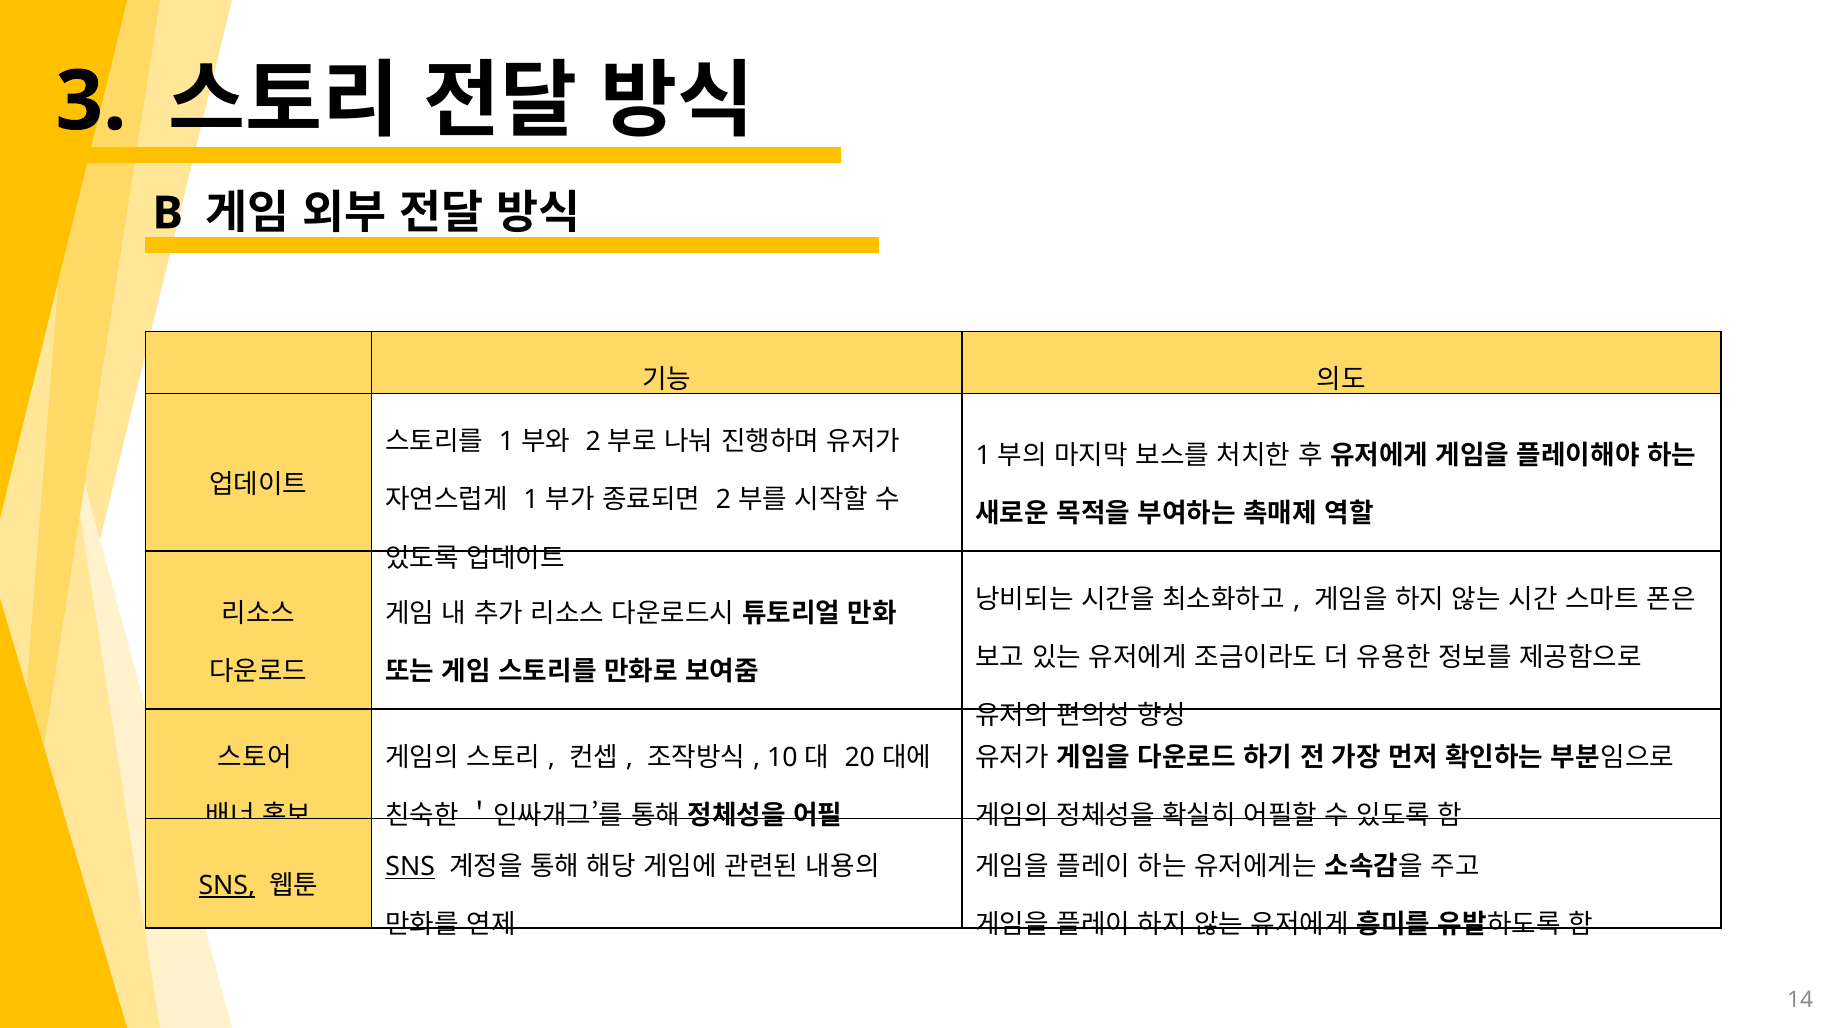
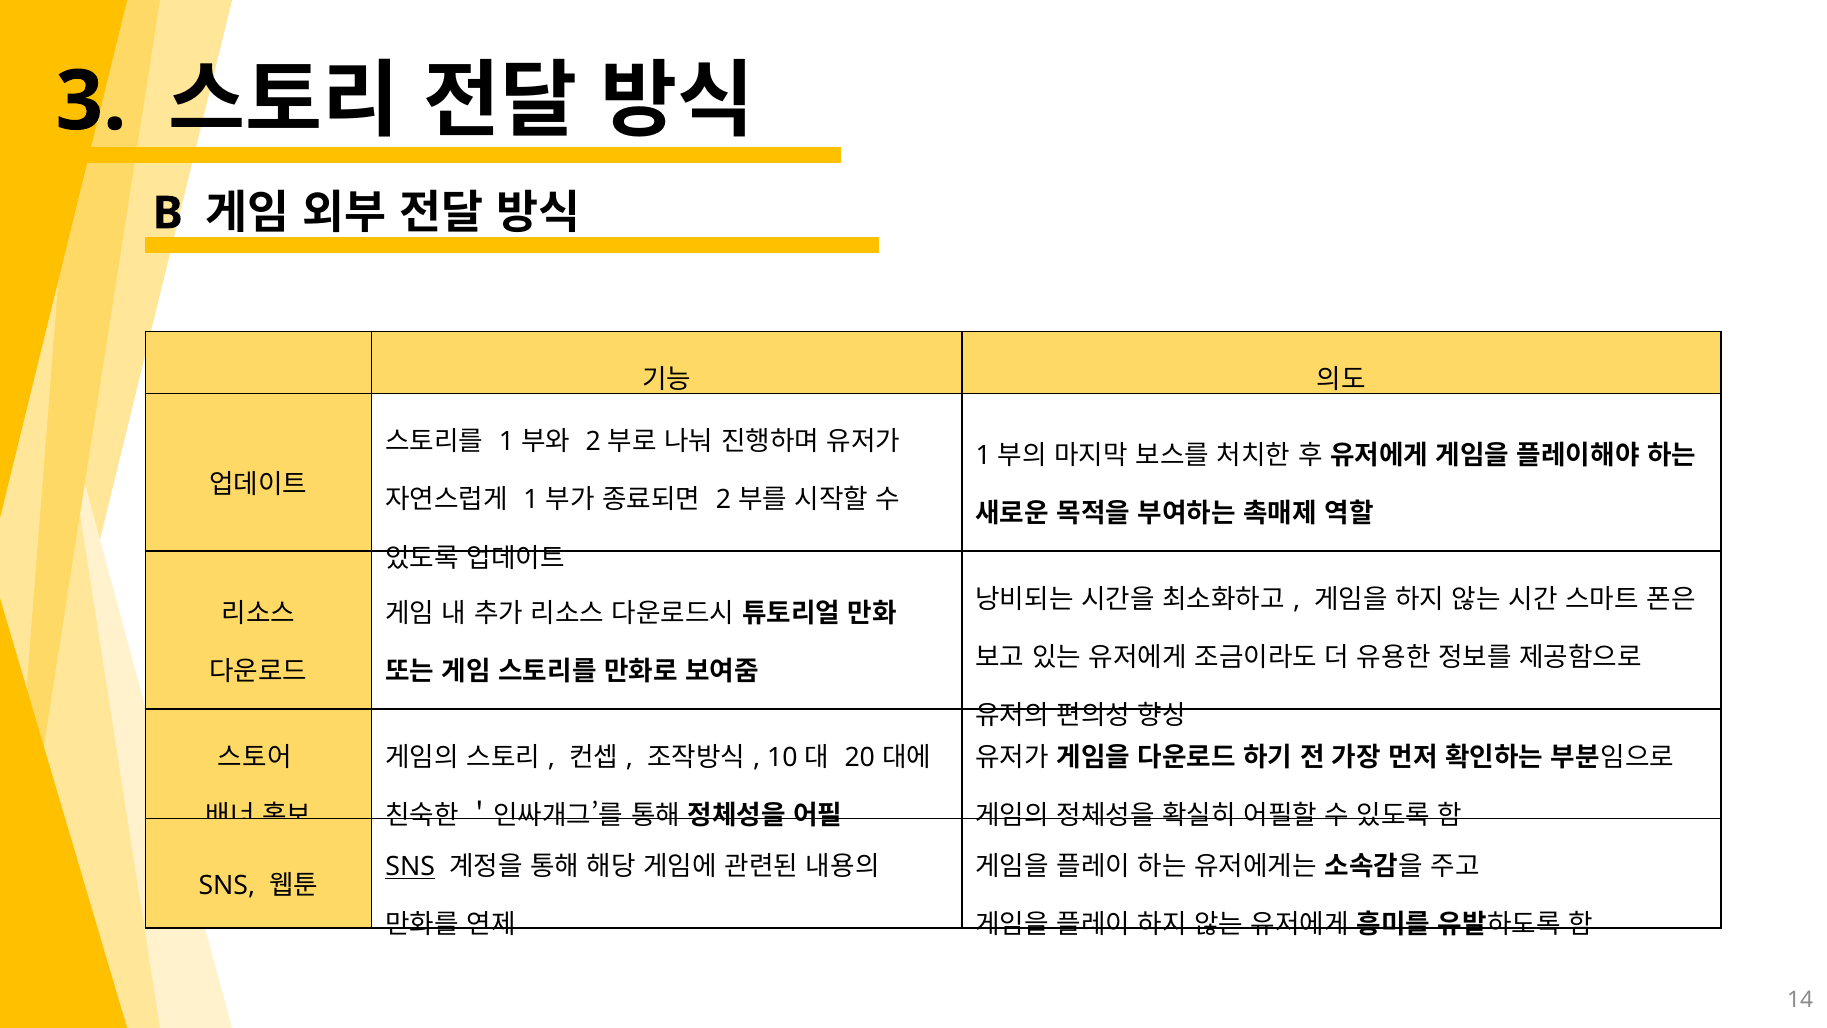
SNS underline: present -> none (227, 886)
